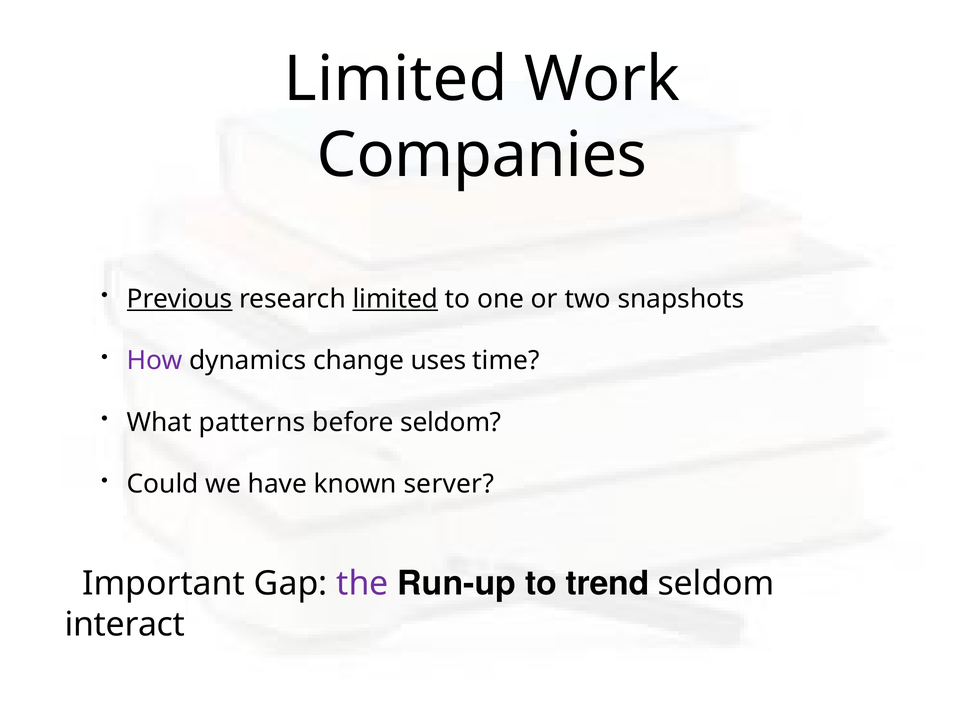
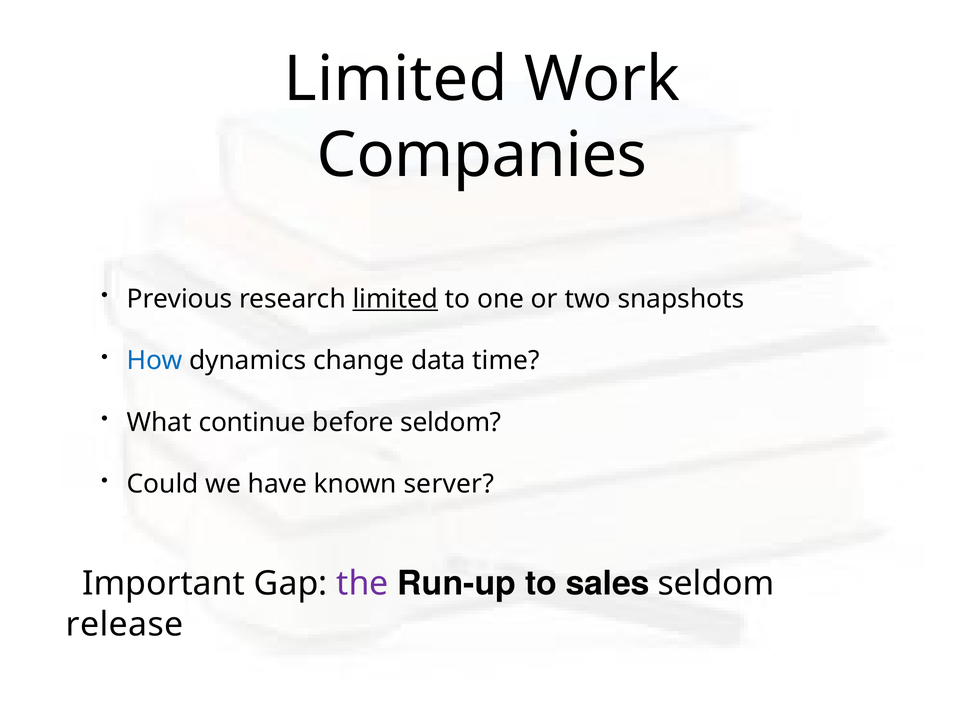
Previous underline: present -> none (180, 299)
How colour: purple -> blue (155, 361)
uses: uses -> data (438, 361)
patterns: patterns -> continue (252, 423)
trend: trend -> sales (608, 584)
interact: interact -> release (125, 624)
